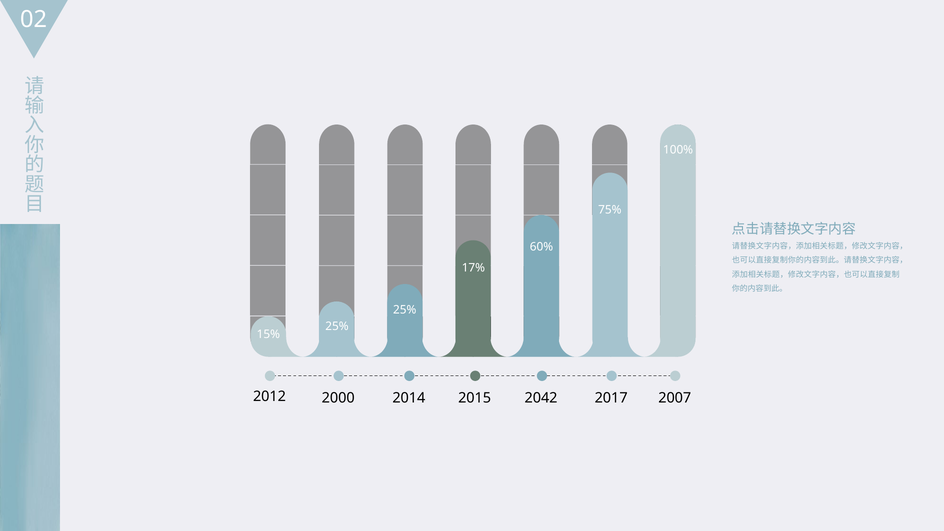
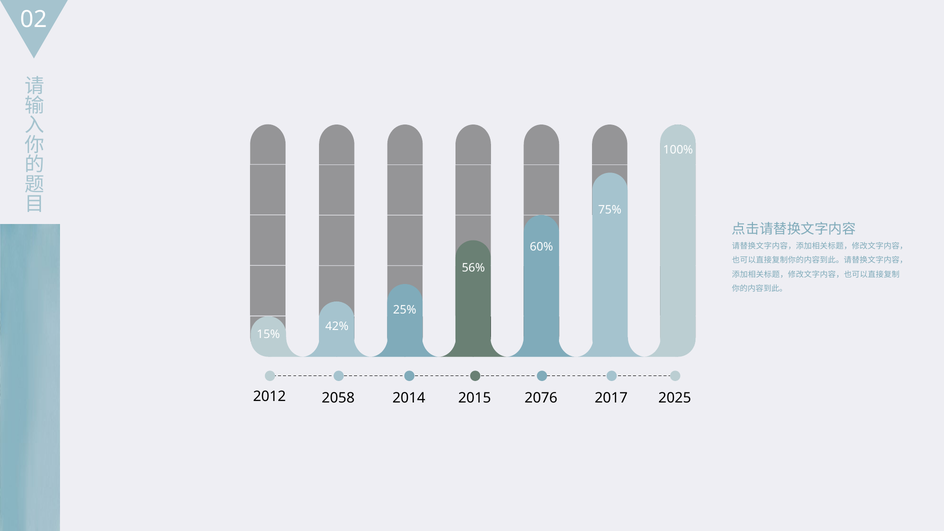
17%: 17% -> 56% (473, 268)
25%: 25% -> 42% (337, 326)
2000: 2000 -> 2058 (338, 398)
2042: 2042 -> 2076 (541, 398)
2007: 2007 -> 2025 (675, 398)
